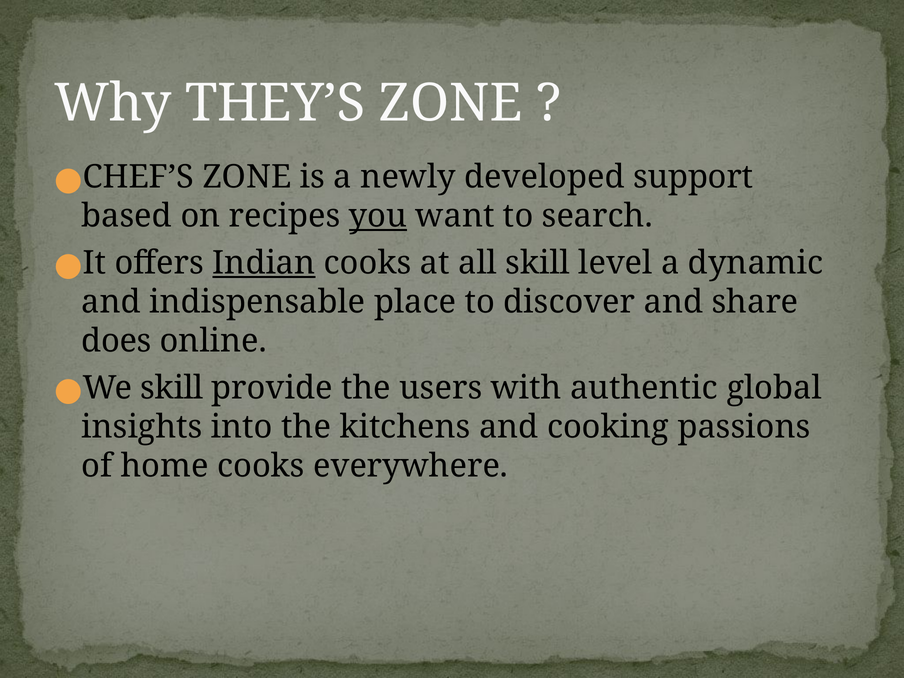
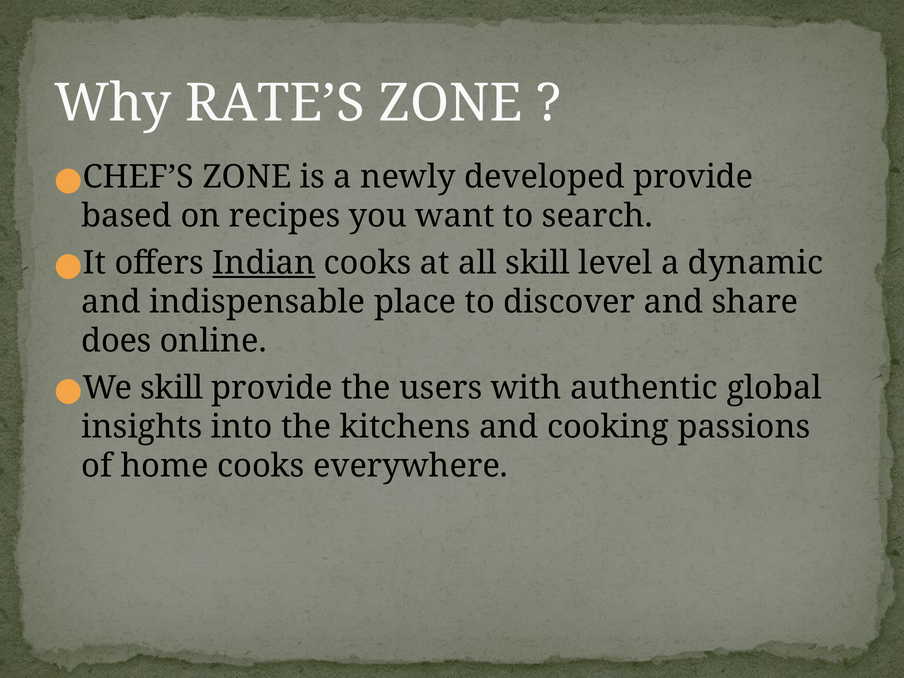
THEY’S: THEY’S -> RATE’S (275, 103)
developed support: support -> provide (693, 177)
you underline: present -> none (378, 216)
